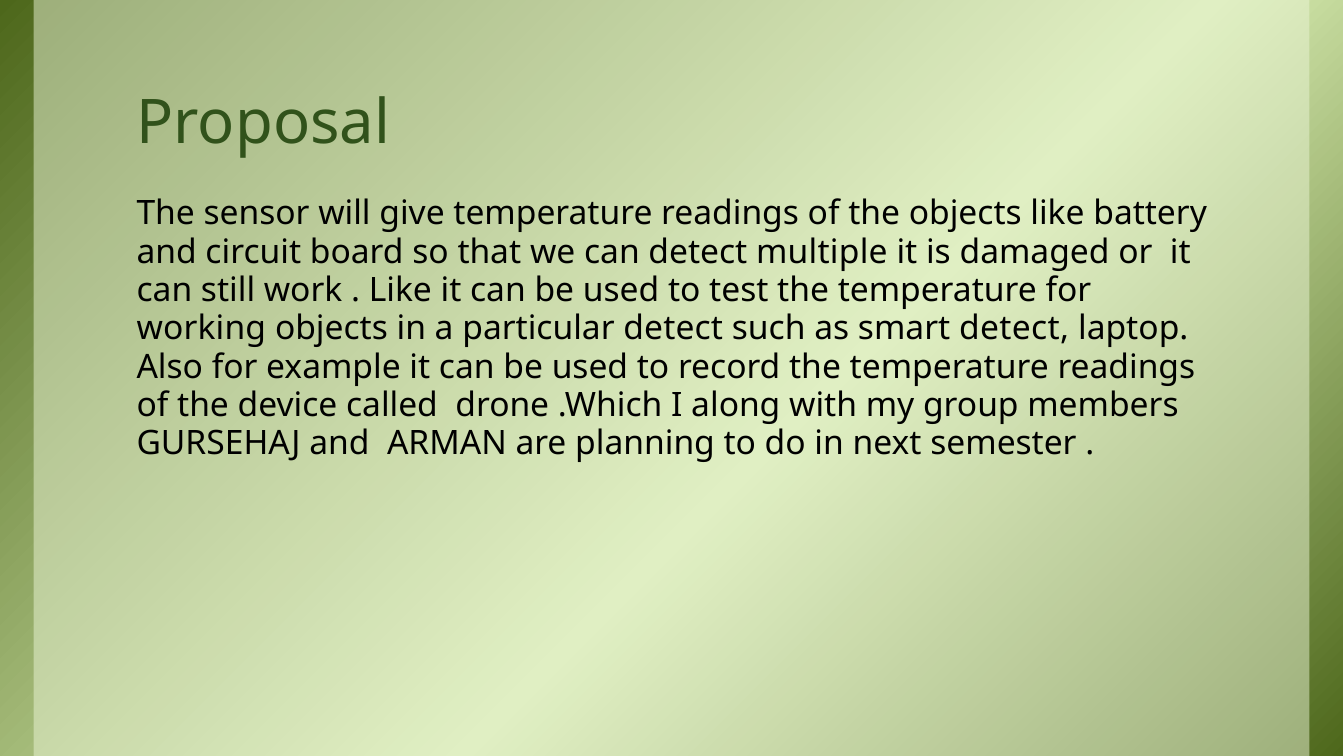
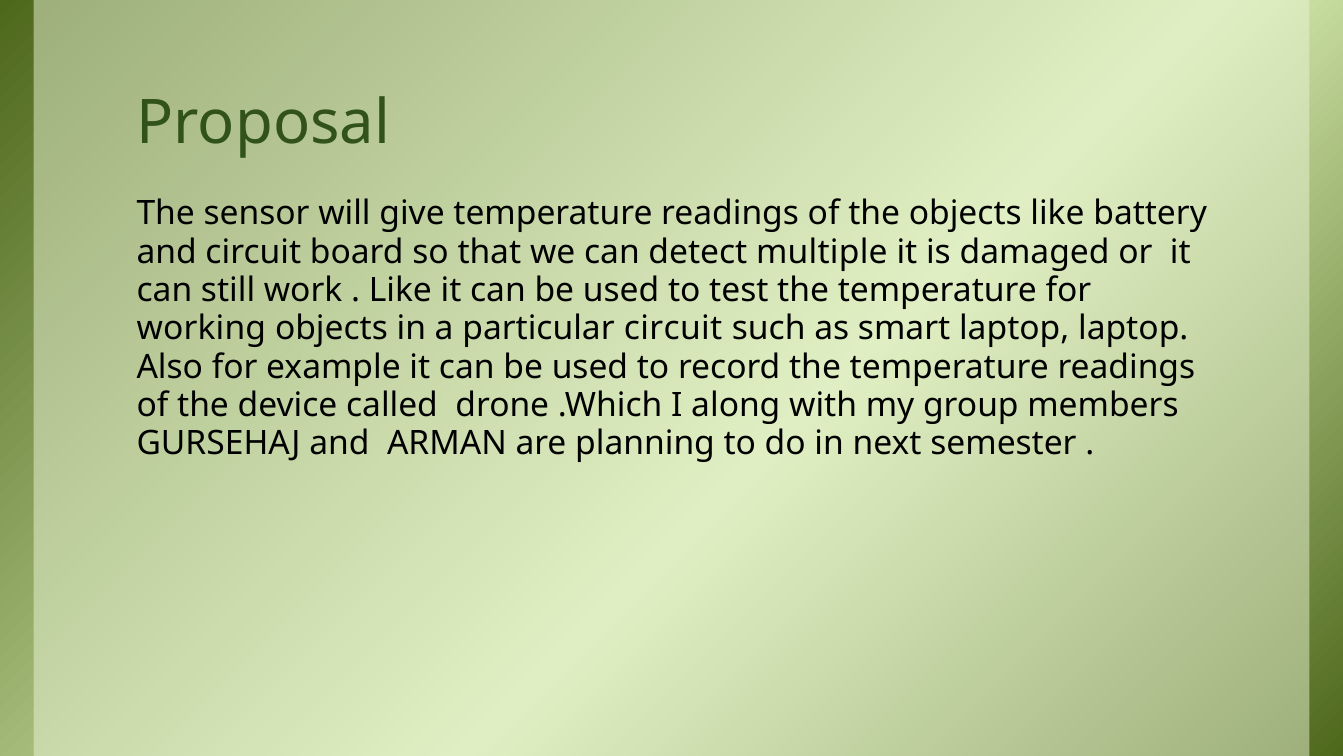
particular detect: detect -> circuit (673, 329)
smart detect: detect -> laptop (1014, 329)
